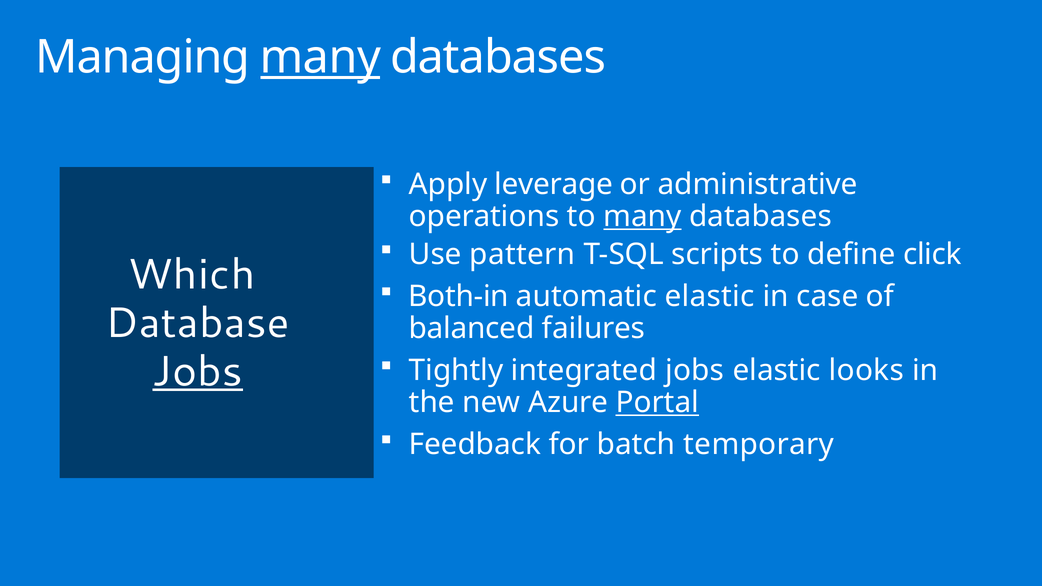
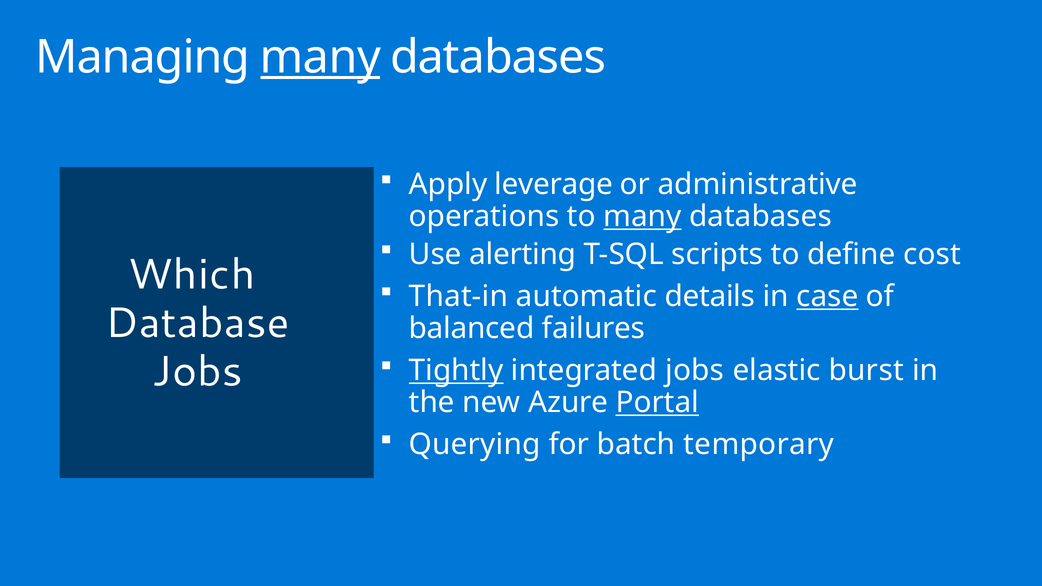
pattern: pattern -> alerting (523, 255)
click: click -> cost (932, 255)
Both-in: Both-in -> That-in (458, 296)
automatic elastic: elastic -> details (710, 296)
case underline: none -> present (827, 296)
Jobs underline: present -> none (198, 372)
Tightly underline: none -> present (456, 370)
looks: looks -> burst (866, 370)
Feedback: Feedback -> Querying (475, 444)
